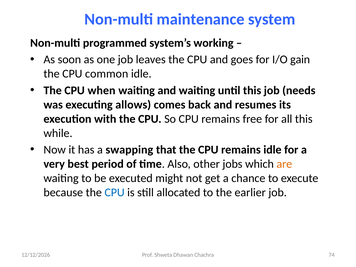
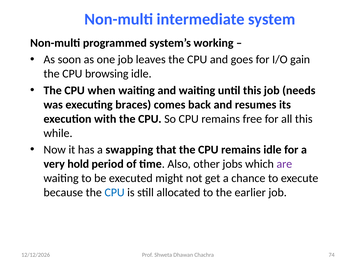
maintenance: maintenance -> intermediate (201, 19)
common: common -> browsing (107, 74)
allows: allows -> braces (133, 105)
best: best -> hold (78, 164)
are colour: orange -> purple (284, 164)
